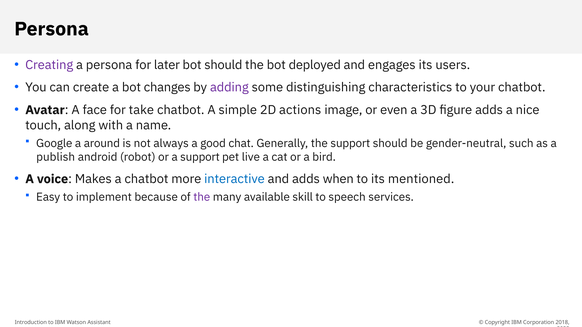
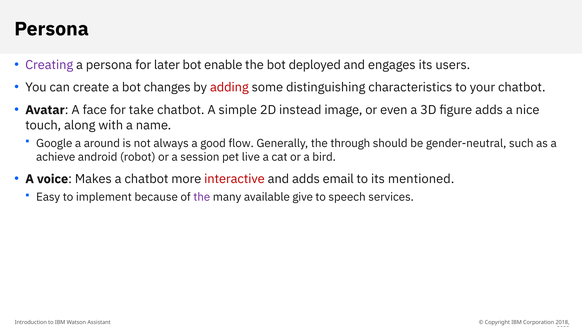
bot should: should -> enable (223, 65)
adding colour: purple -> red (229, 88)
actions: actions -> instead (300, 110)
chat: chat -> flow (241, 143)
the support: support -> through (350, 143)
publish: publish -> achieve (56, 157)
a support: support -> session (200, 157)
interactive colour: blue -> red (234, 179)
when: when -> email (338, 179)
skill: skill -> give (303, 197)
